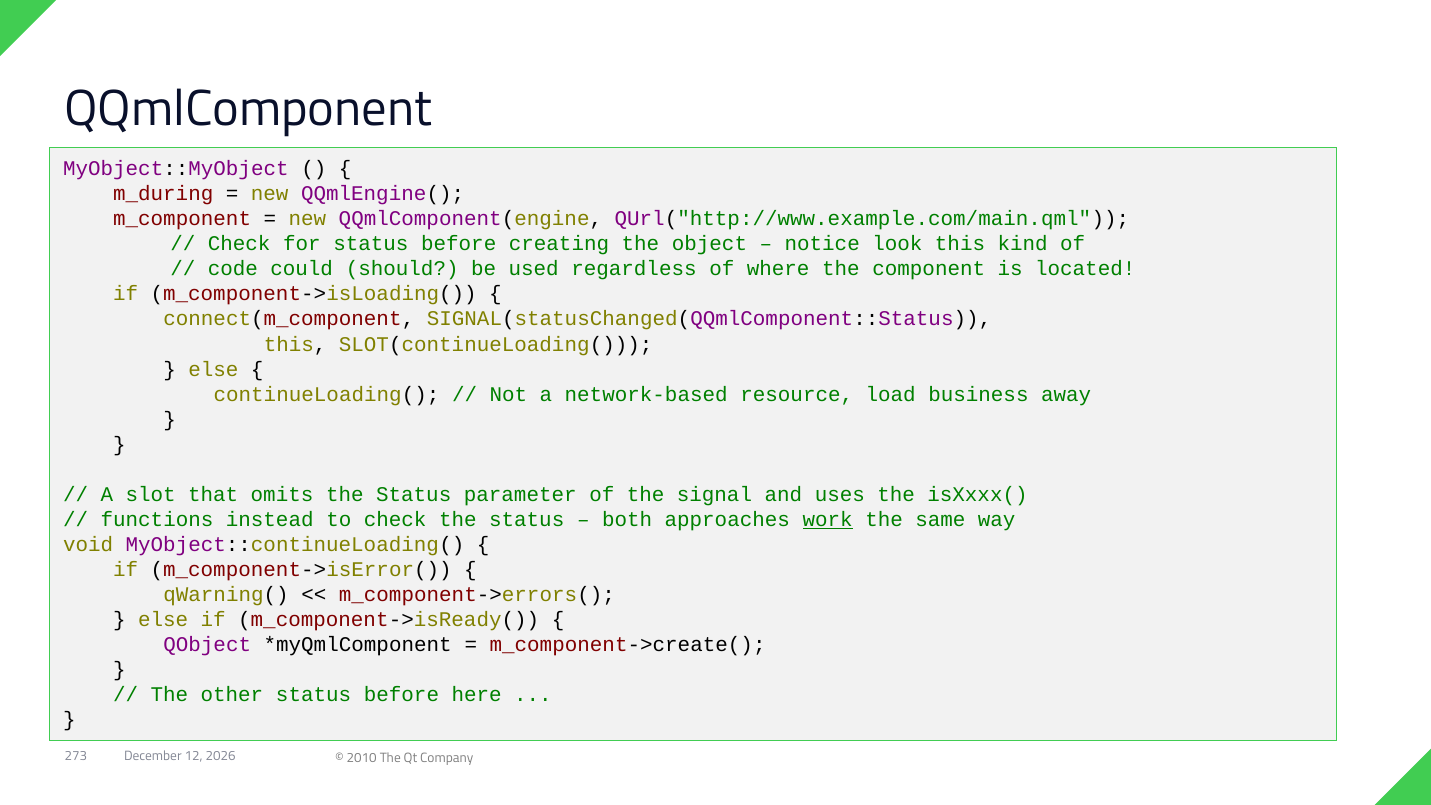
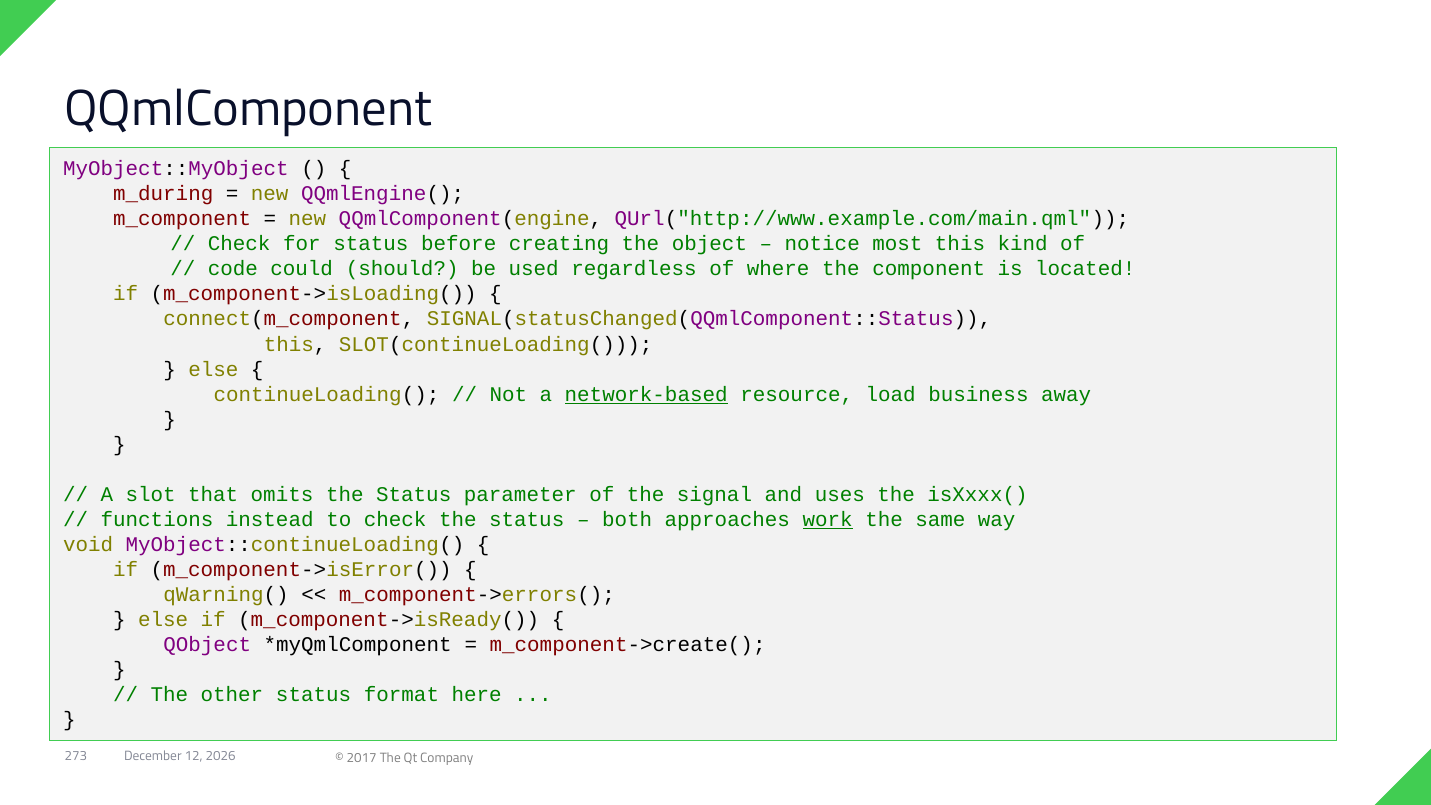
look: look -> most (897, 244)
network-based underline: none -> present (646, 394)
other status before: before -> format (401, 695)
2010: 2010 -> 2017 (362, 758)
